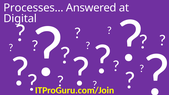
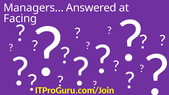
Processes…: Processes… -> Managers… (34, 8)
Digital: Digital -> Facing (20, 19)
